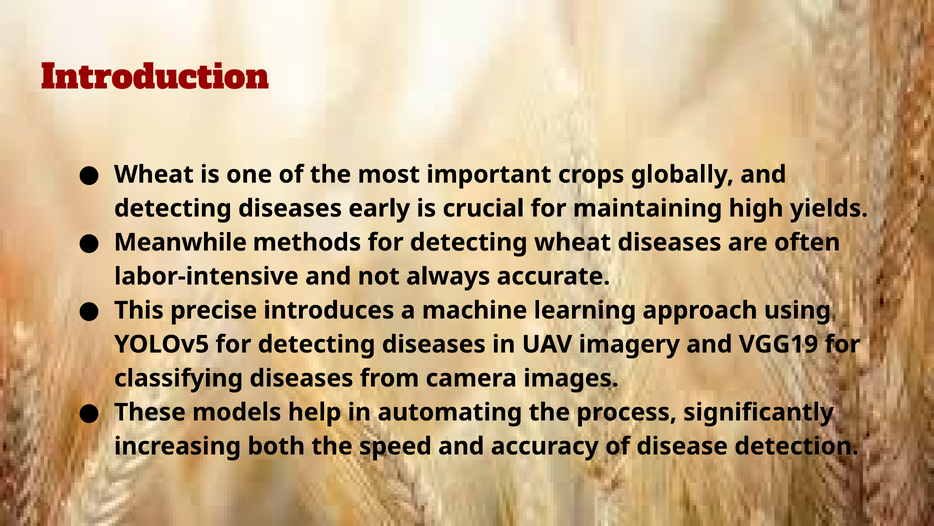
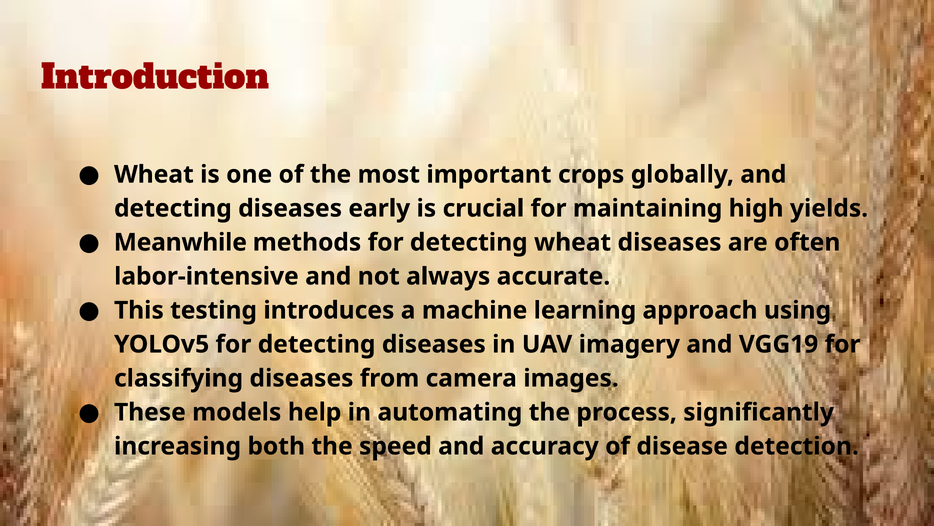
precise: precise -> testing (214, 310)
